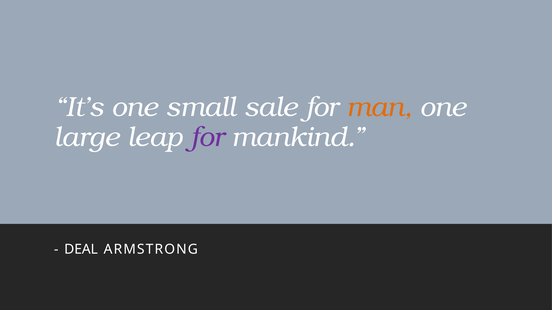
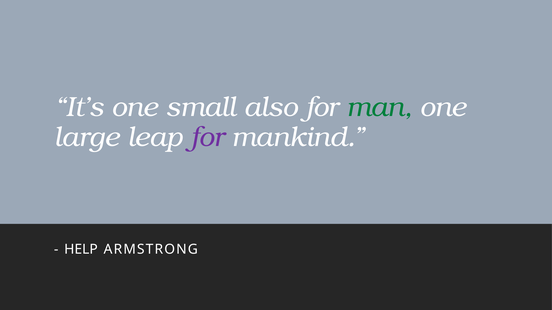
sale: sale -> also (271, 107)
man colour: orange -> green (379, 107)
DEAL: DEAL -> HELP (81, 250)
